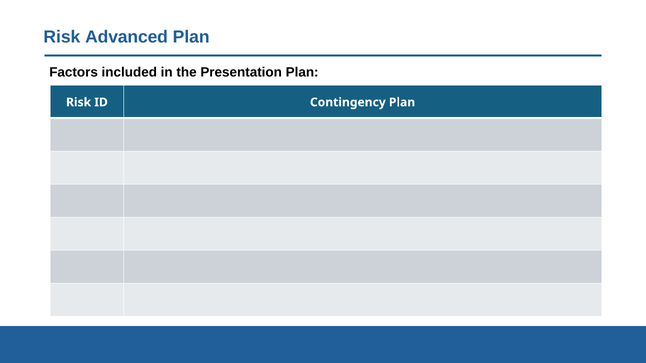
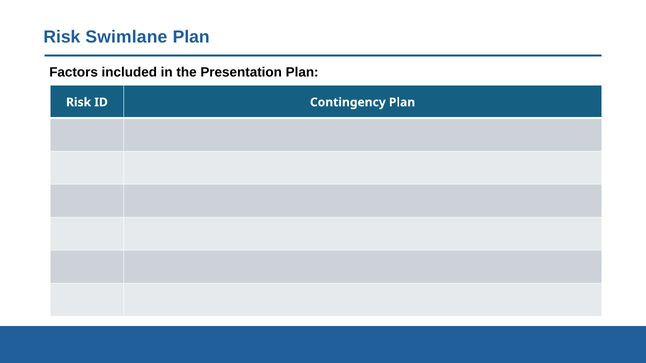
Advanced: Advanced -> Swimlane (126, 37)
